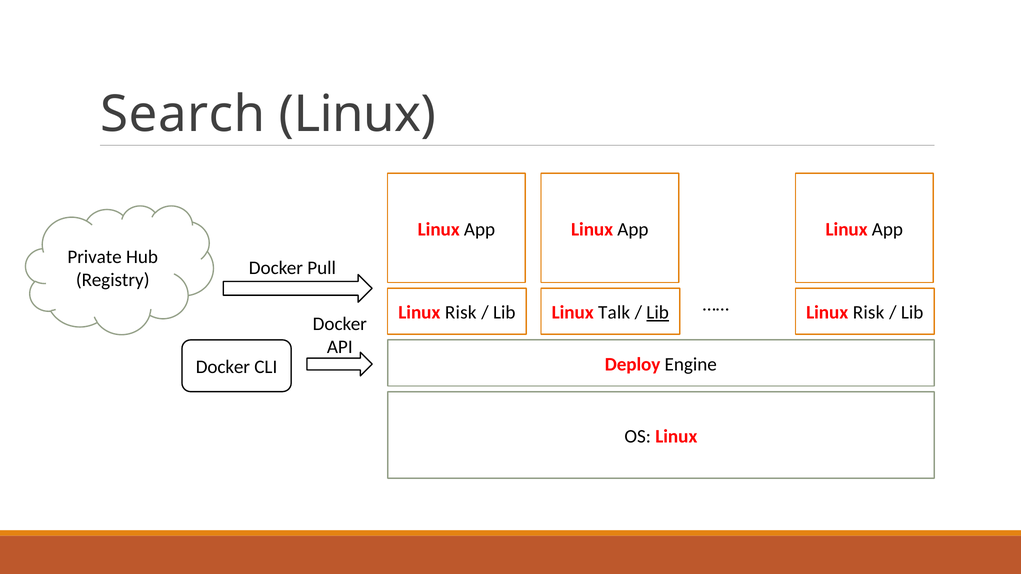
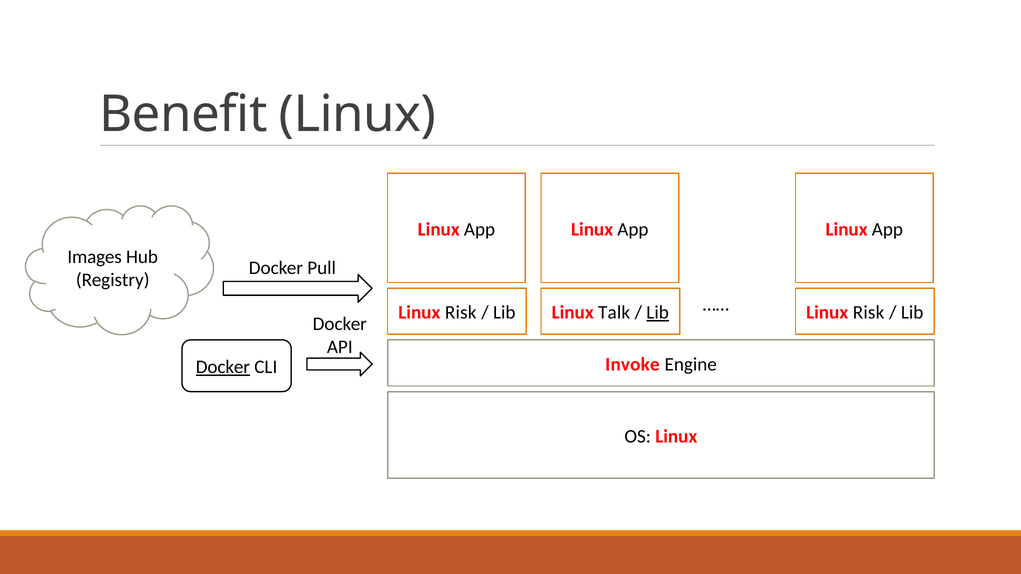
Search: Search -> Benefit (183, 114)
Private: Private -> Images (95, 257)
Deploy: Deploy -> Invoke (632, 364)
Docker underline: none -> present (223, 367)
